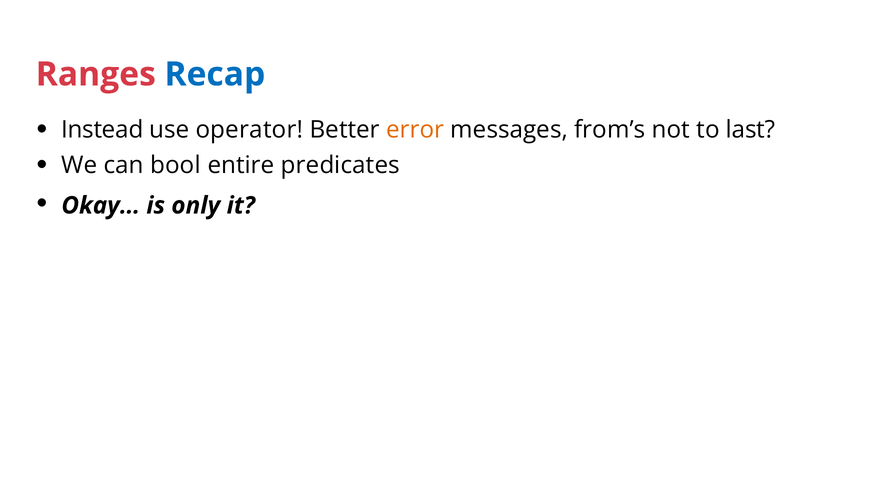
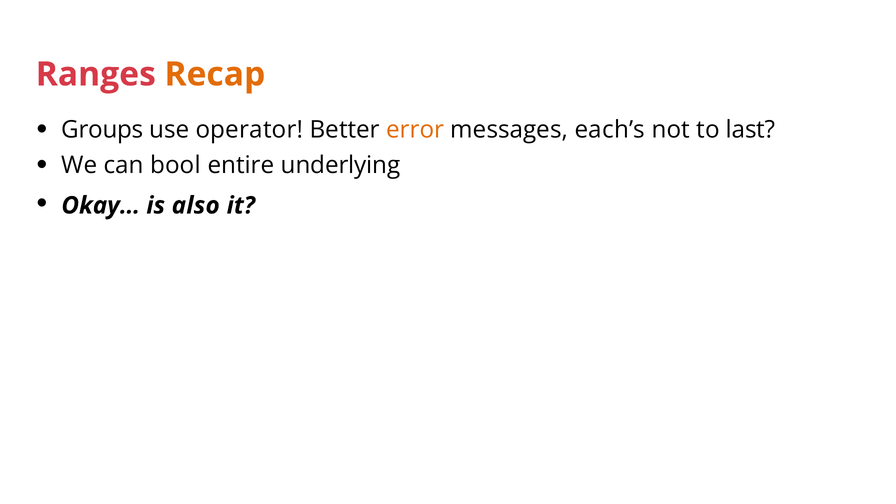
Recap colour: blue -> orange (215, 74)
Instead: Instead -> Groups (102, 130)
from’s: from’s -> each’s (610, 130)
predicates: predicates -> underlying (341, 165)
only: only -> also (196, 206)
